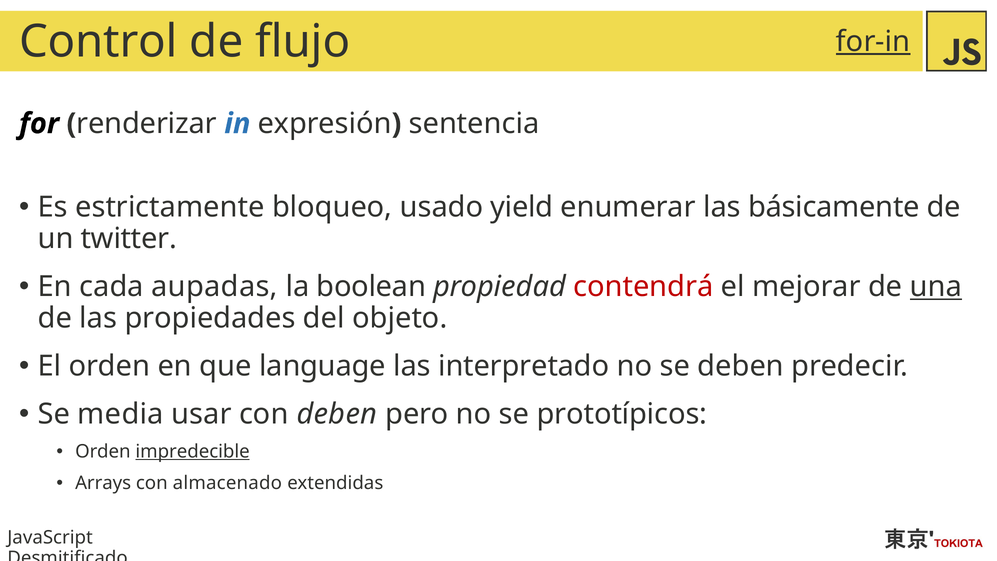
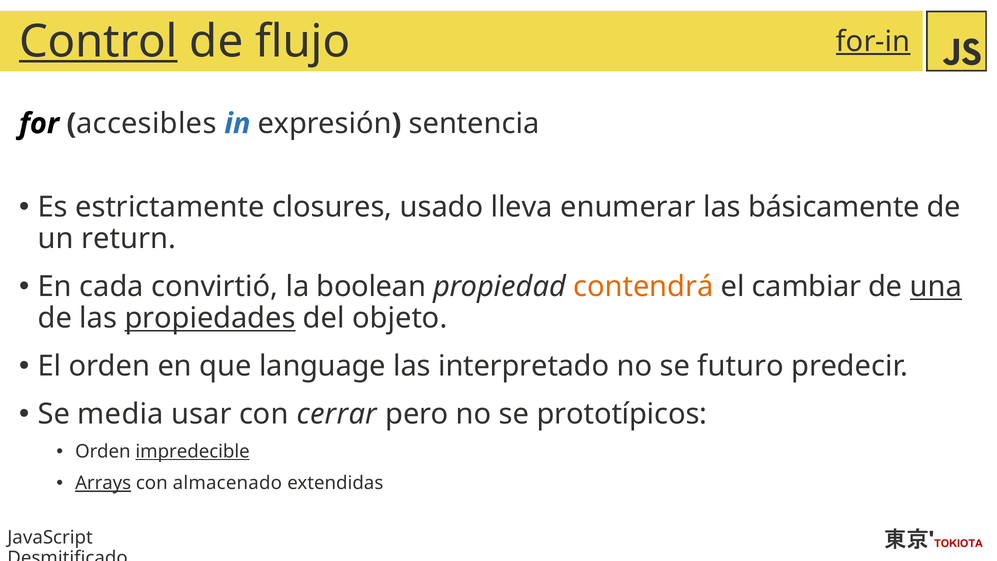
Control underline: none -> present (98, 42)
renderizar: renderizar -> accesibles (146, 124)
bloqueo: bloqueo -> closures (332, 207)
yield: yield -> lleva (522, 207)
twitter: twitter -> return (129, 239)
aupadas: aupadas -> convirtió (215, 287)
contendrá colour: red -> orange (643, 287)
mejorar: mejorar -> cambiar (807, 287)
propiedades underline: none -> present (210, 318)
se deben: deben -> futuro (741, 366)
con deben: deben -> cerrar (337, 414)
Arrays underline: none -> present (103, 483)
